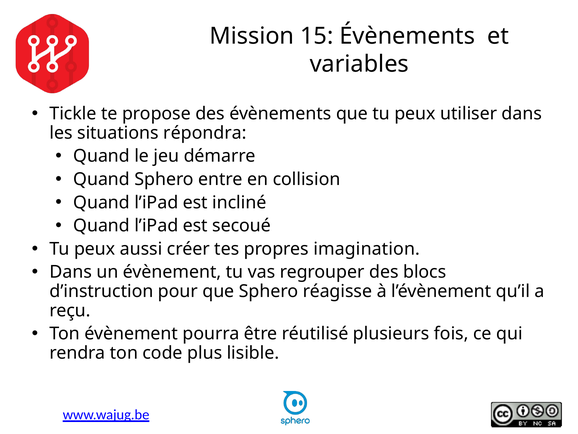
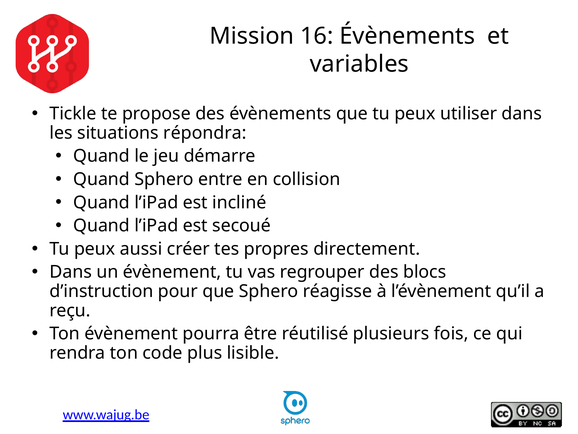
15: 15 -> 16 (317, 36)
imagination: imagination -> directement (367, 249)
